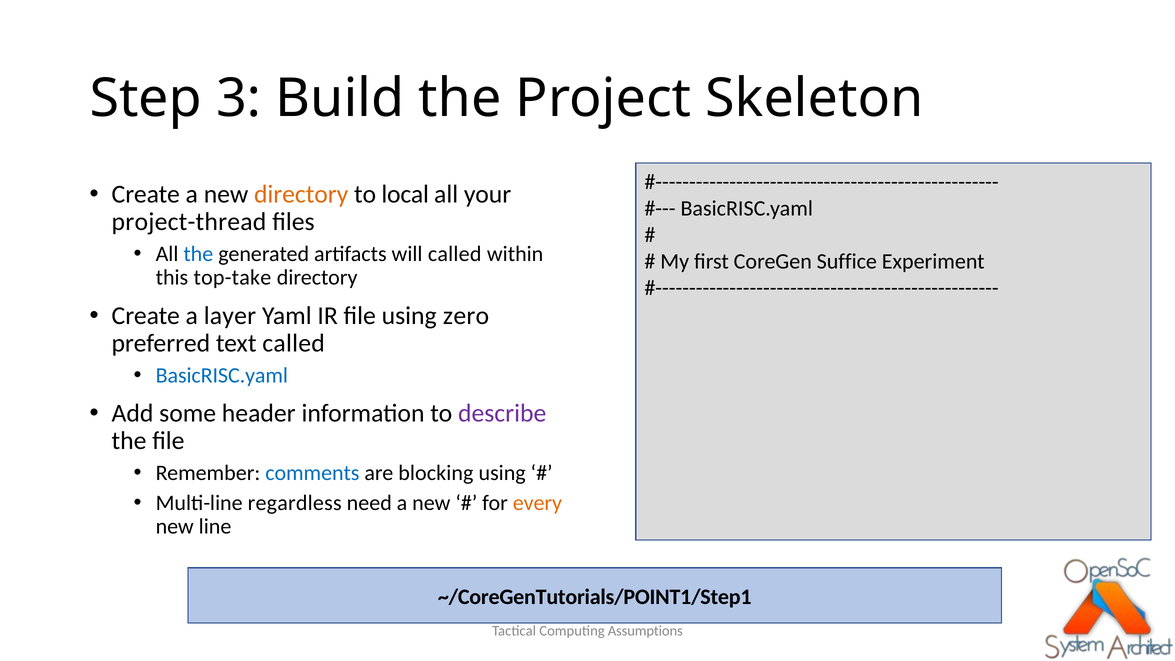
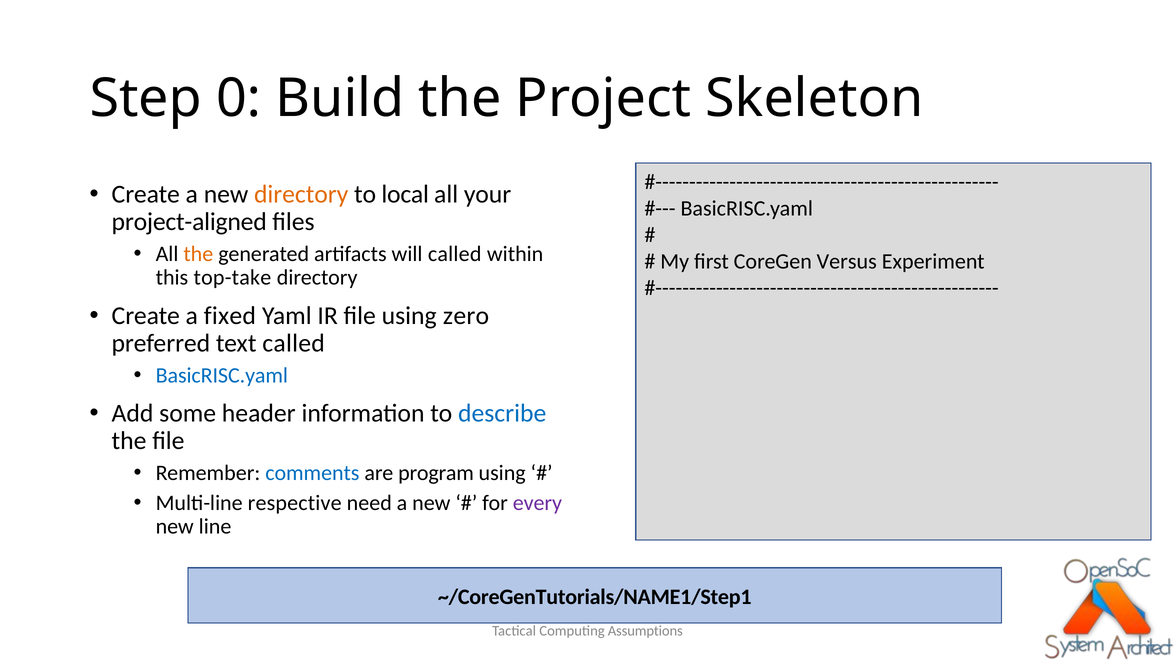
3: 3 -> 0 (239, 99)
project-thread: project-thread -> project-aligned (189, 222)
the colour: blue -> orange (198, 254)
Suffice: Suffice -> Versus (847, 261)
layer: layer -> fixed (230, 316)
describe colour: purple -> blue (502, 413)
blocking: blocking -> program (436, 473)
regardless: regardless -> respective (295, 503)
every colour: orange -> purple (537, 503)
~/CoreGenTutorials/POINT1/Step1: ~/CoreGenTutorials/POINT1/Step1 -> ~/CoreGenTutorials/NAME1/Step1 (595, 597)
